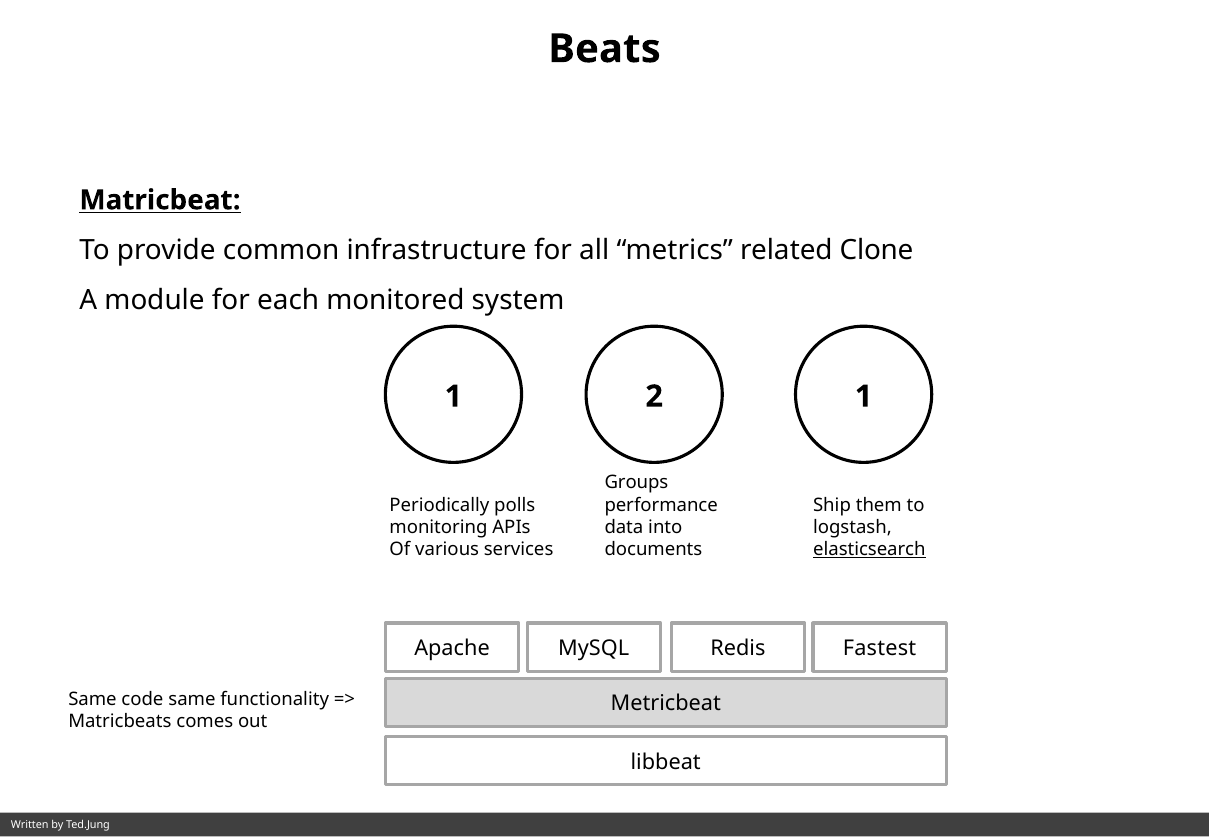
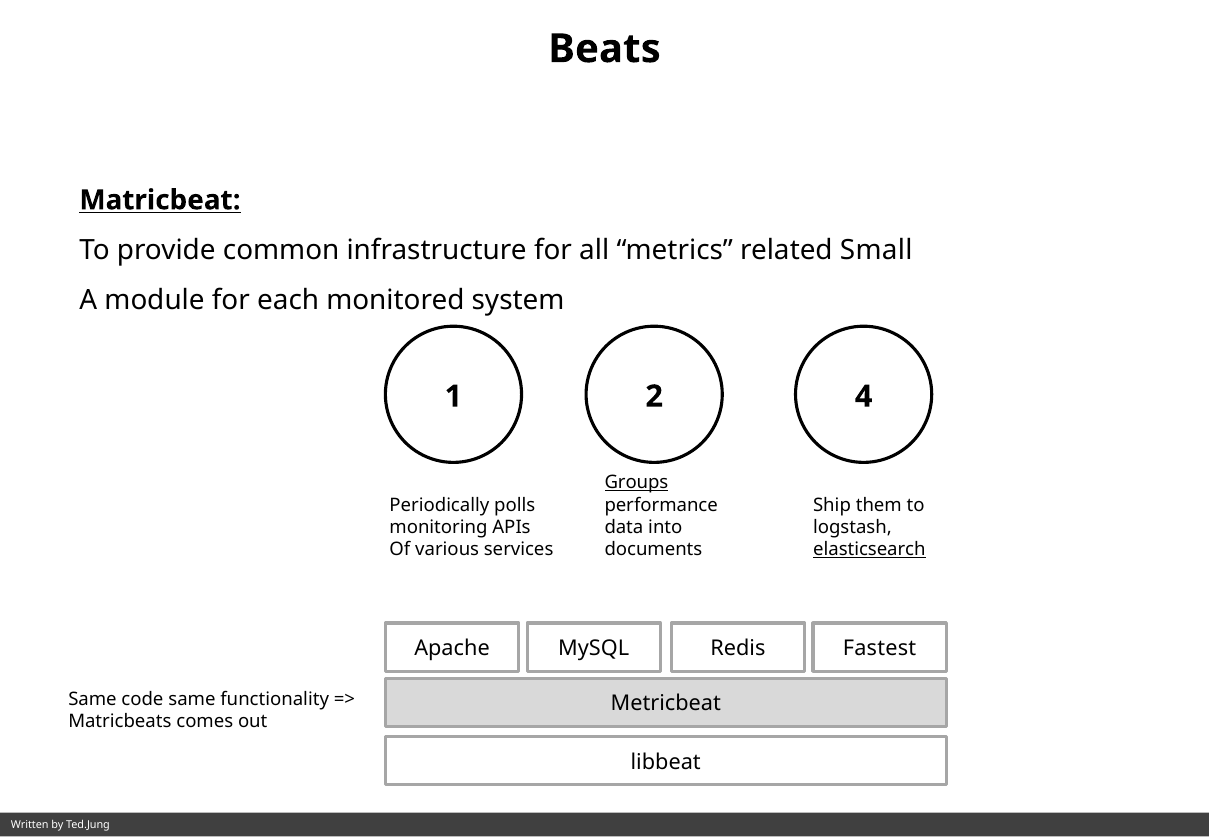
Clone: Clone -> Small (876, 250)
2 1: 1 -> 4 (864, 396)
Groups underline: none -> present (636, 483)
